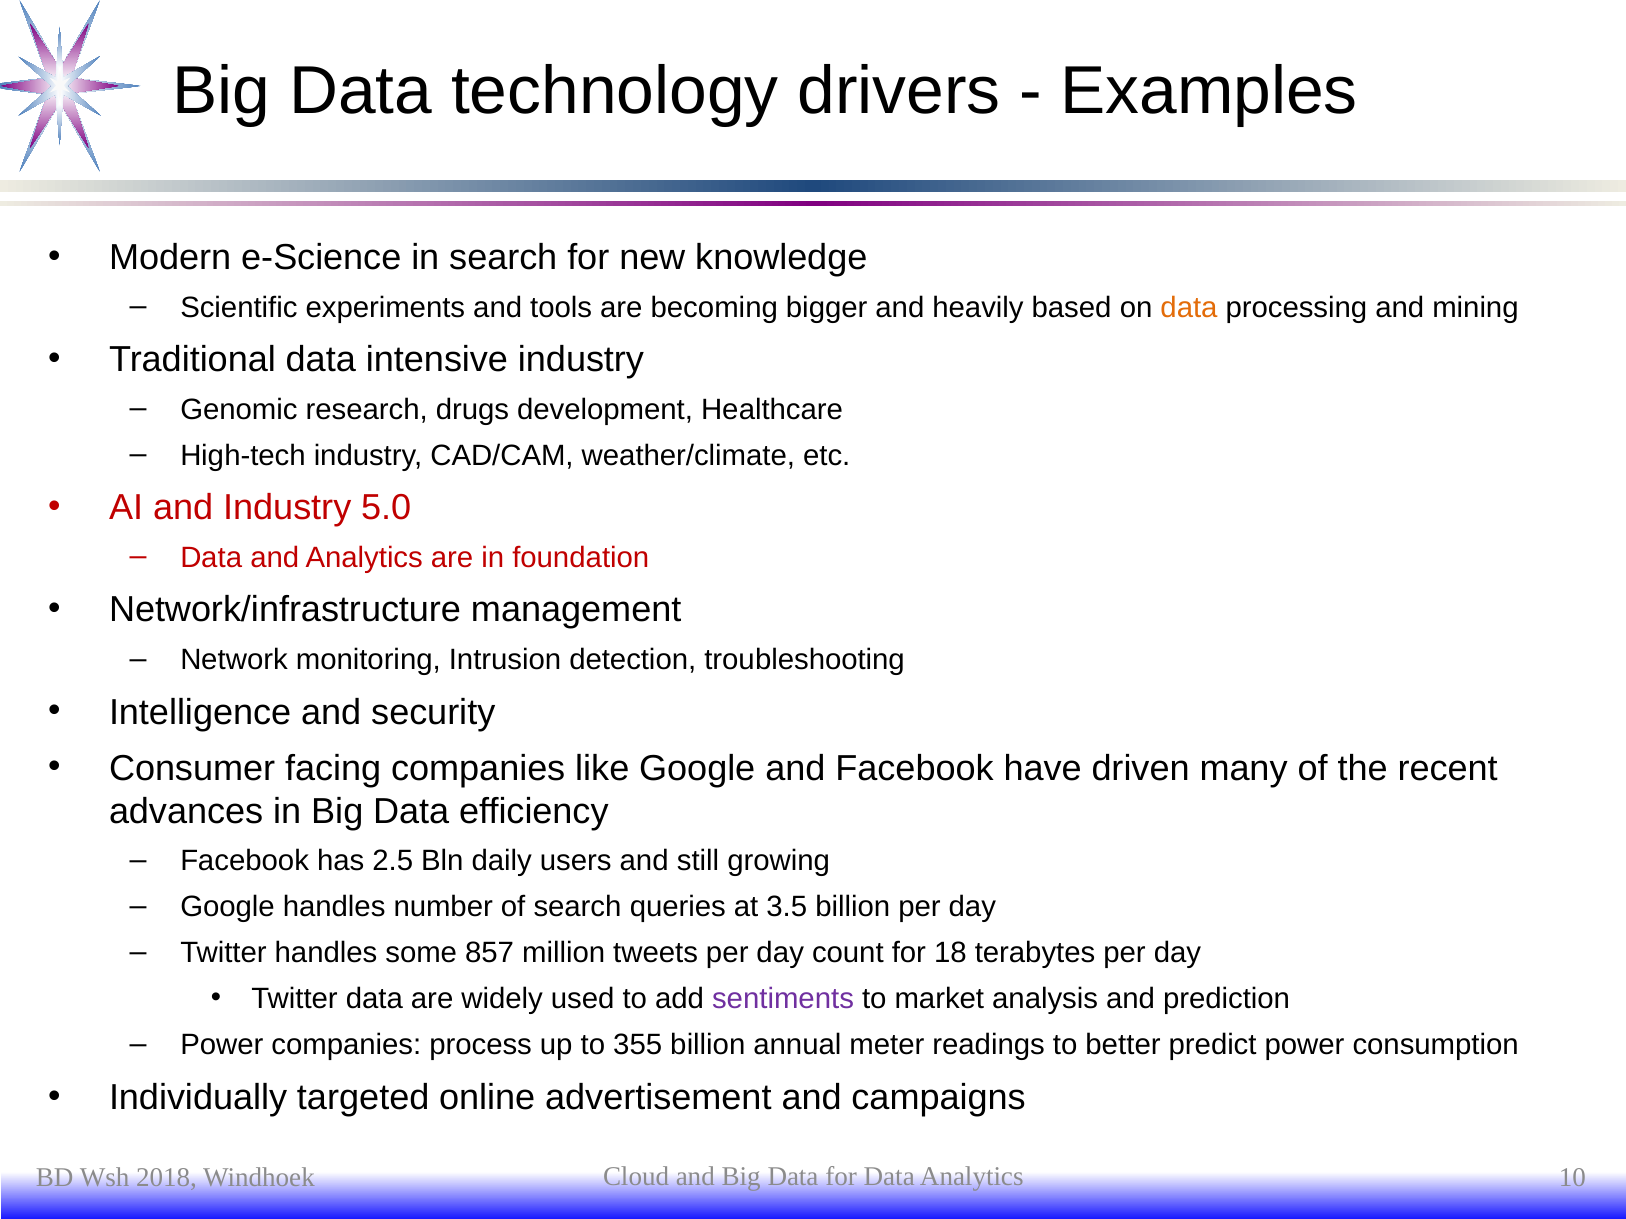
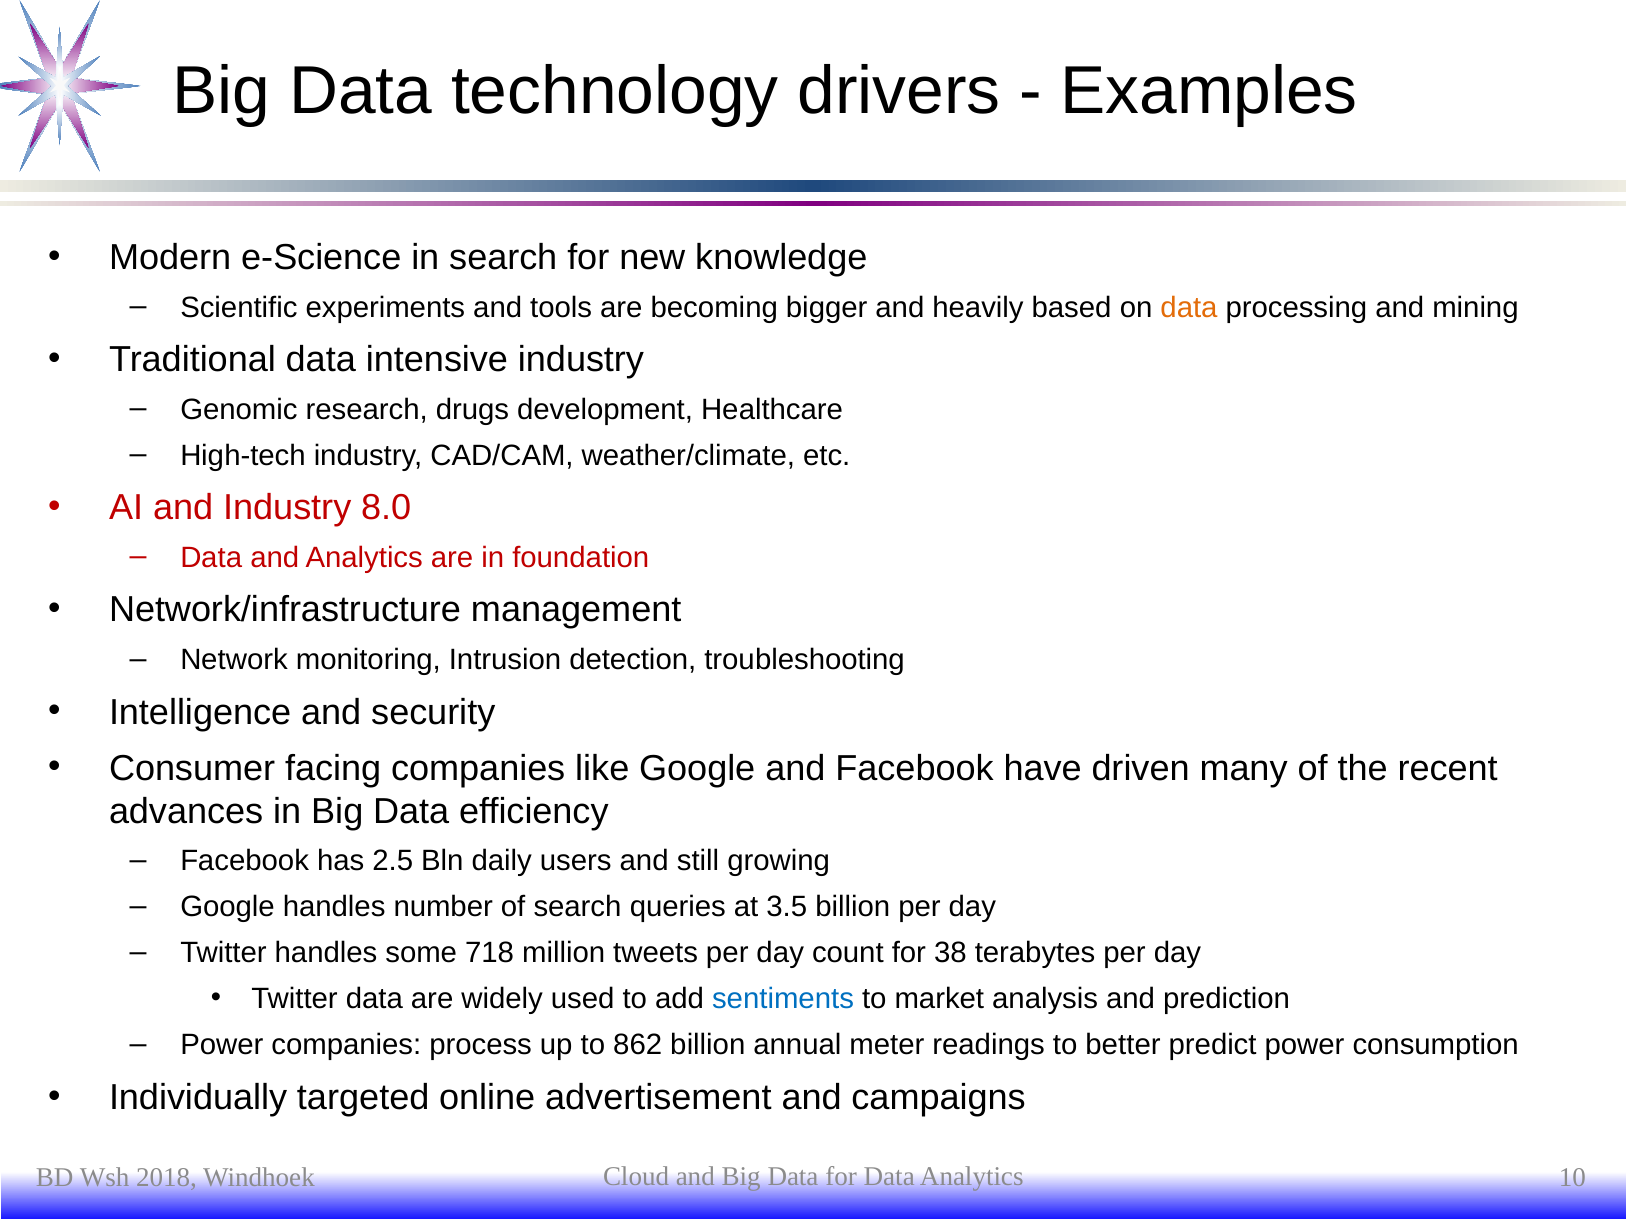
5.0: 5.0 -> 8.0 (386, 508)
857: 857 -> 718 (490, 954)
18: 18 -> 38 (950, 954)
sentiments colour: purple -> blue (783, 999)
355: 355 -> 862 (638, 1045)
